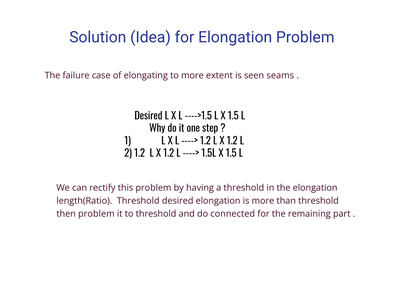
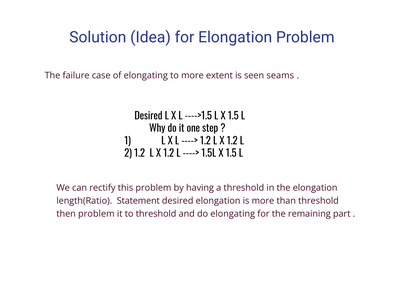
length(Ratio Threshold: Threshold -> Statement (138, 200)
do connected: connected -> elongating (233, 213)
